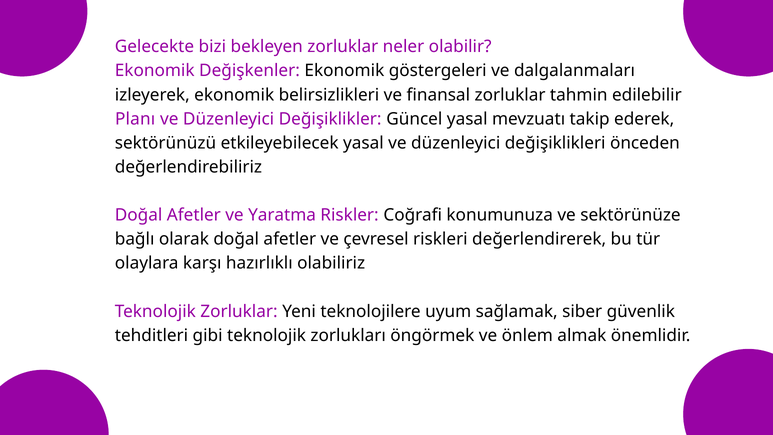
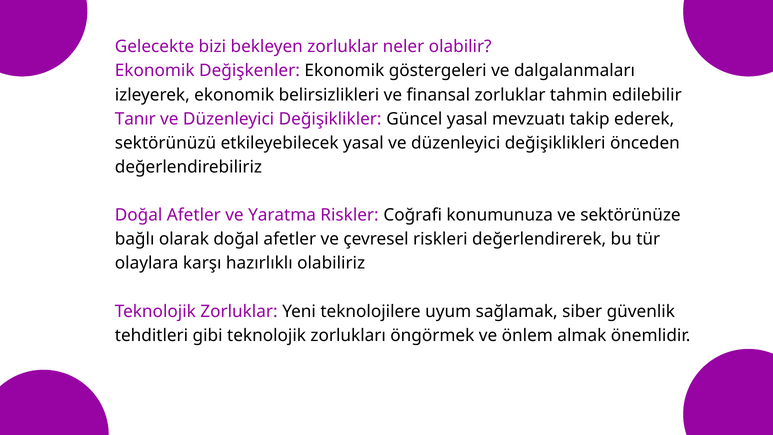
Planı: Planı -> Tanır (135, 119)
